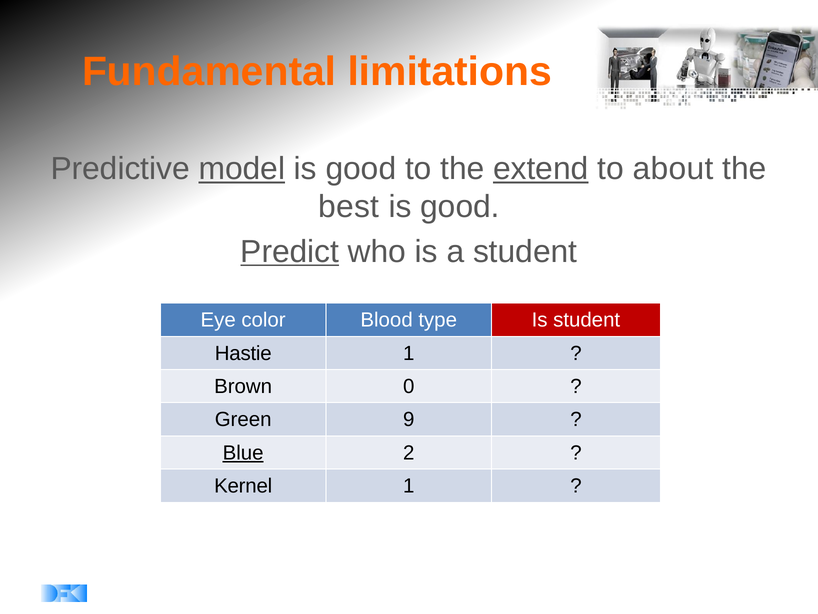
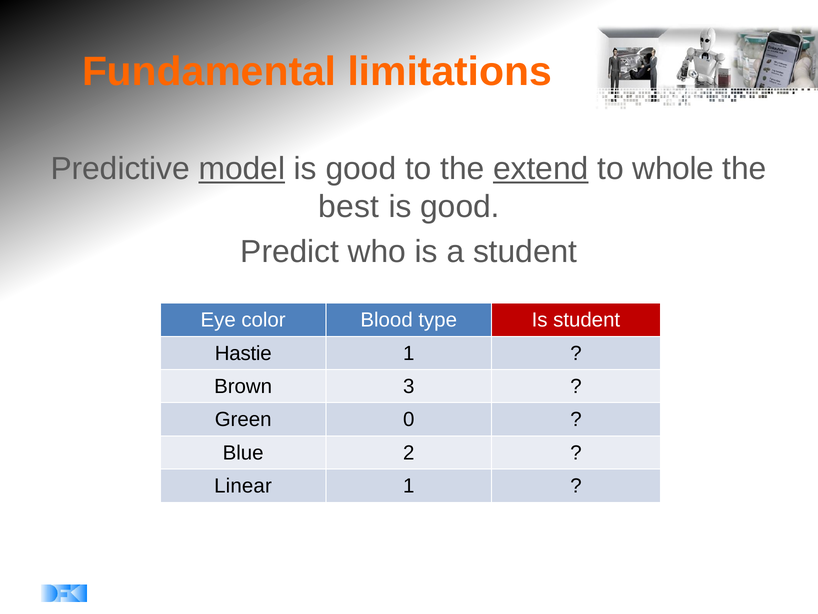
about: about -> whole (673, 169)
Predict underline: present -> none (290, 251)
0: 0 -> 3 (409, 386)
9: 9 -> 0 (409, 419)
Blue underline: present -> none (243, 452)
Kernel: Kernel -> Linear (243, 486)
